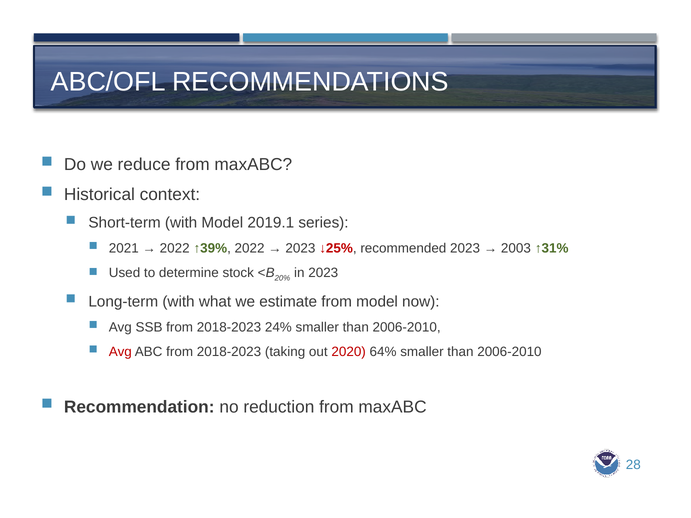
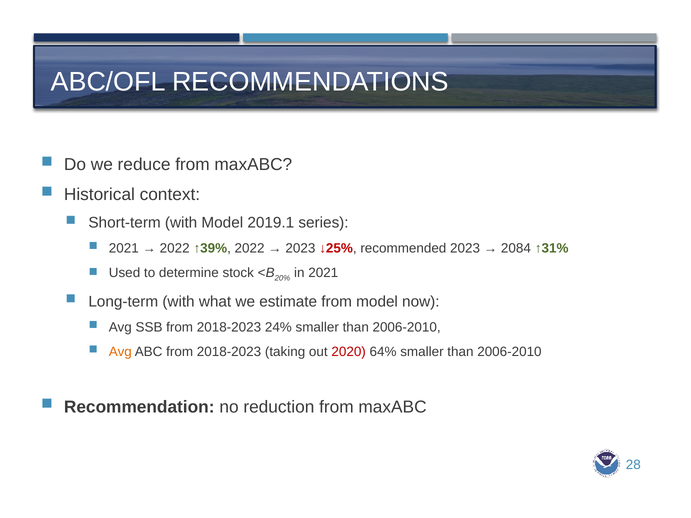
2003: 2003 -> 2084 (516, 249)
in 2023: 2023 -> 2021 (323, 273)
Avg colour: red -> orange (120, 352)
